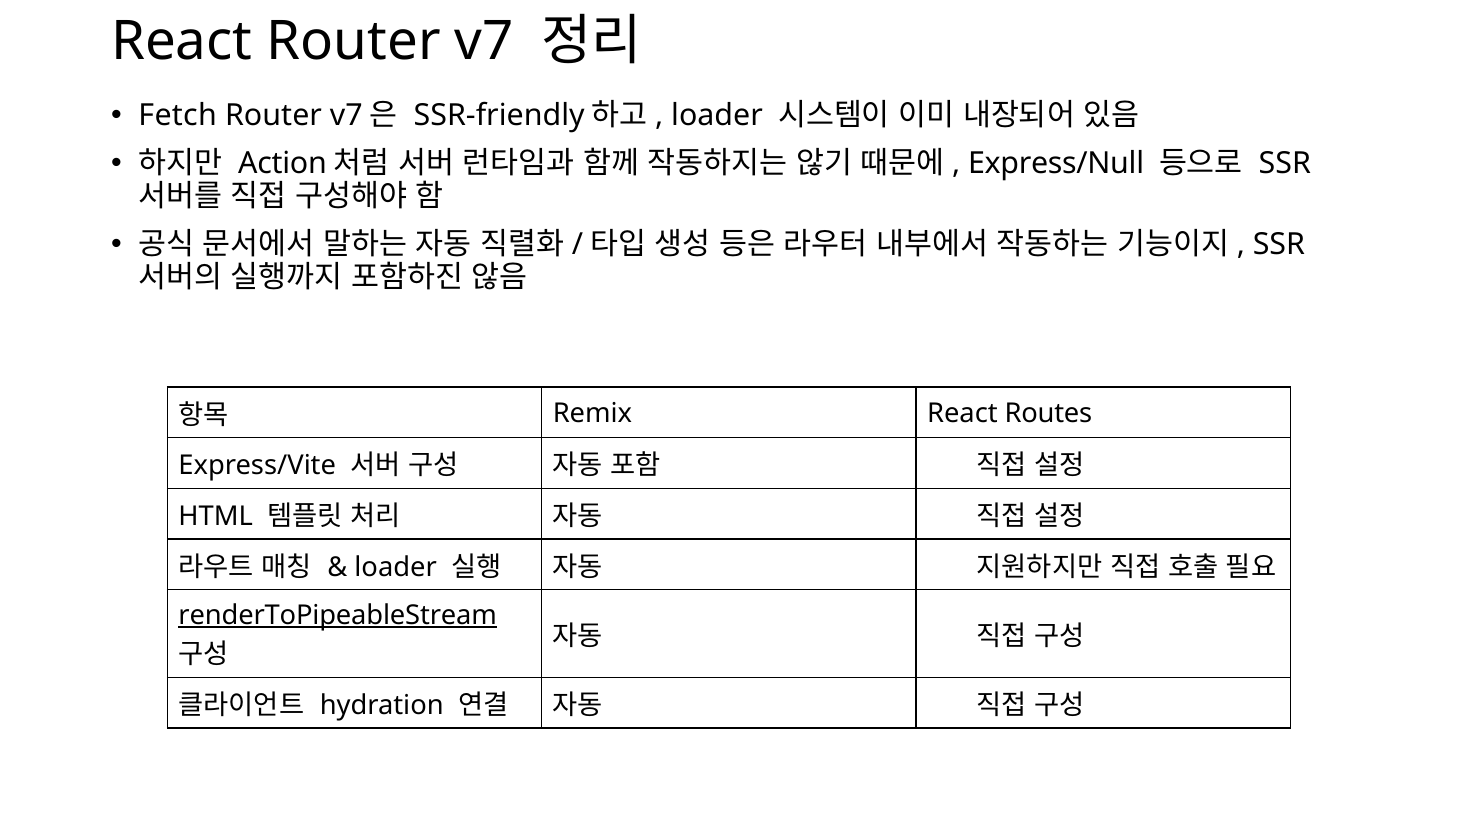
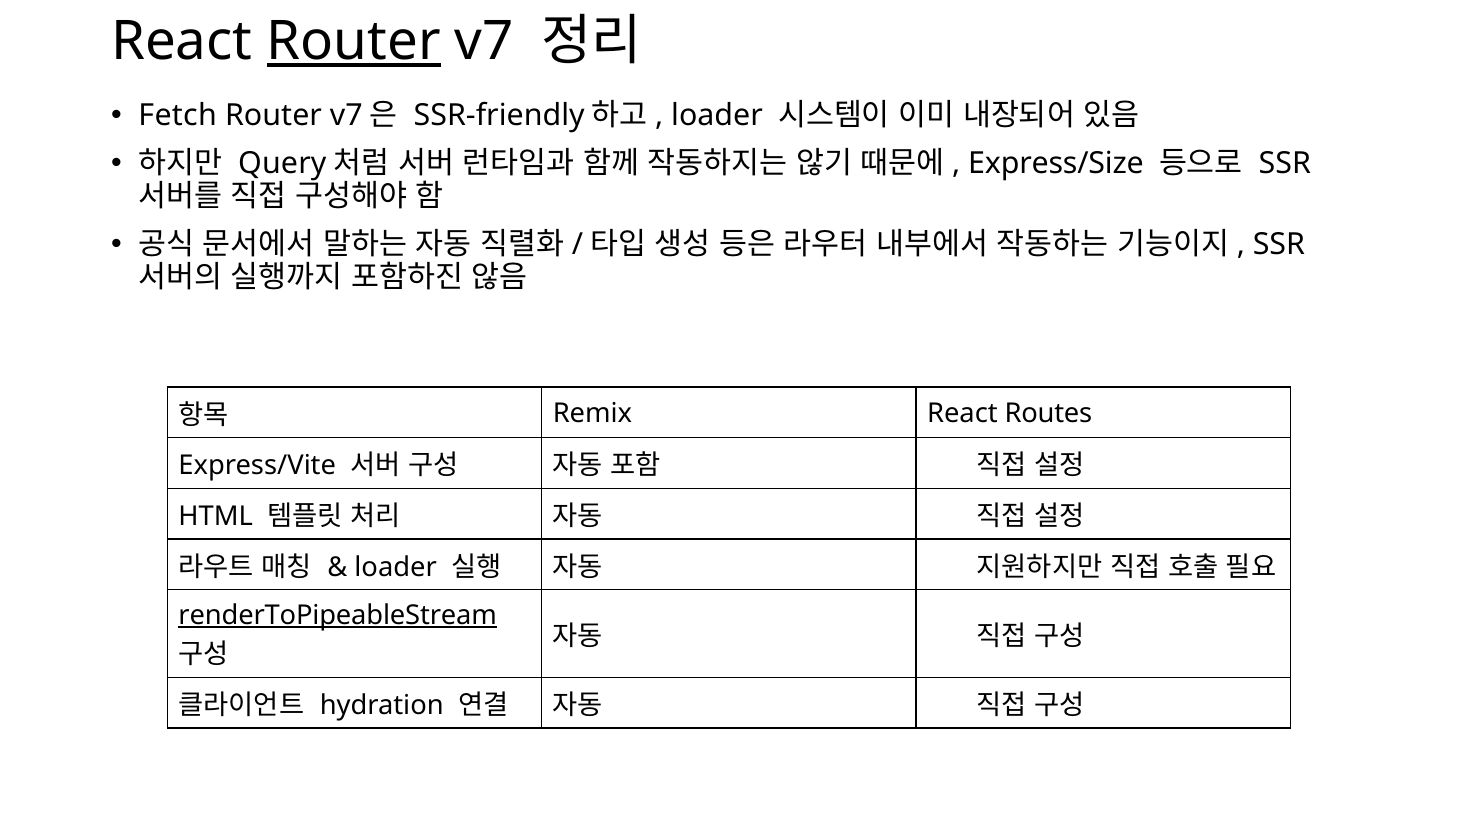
Router underline: none -> present (354, 41)
Action: Action -> Query (282, 164)
Express/Null: Express/Null -> Express/Size (1056, 164)
